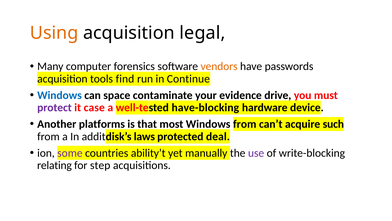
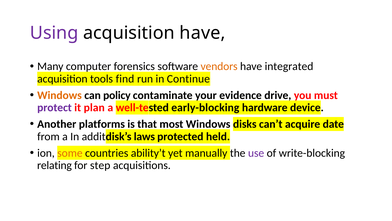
Using colour: orange -> purple (54, 33)
acquisition legal: legal -> have (202, 33)
passwords: passwords -> integrated (289, 66)
Windows colour: blue -> orange (59, 95)
space: space -> policy (117, 95)
case: case -> plan (94, 107)
have-blocking: have-blocking -> early-blocking (205, 107)
from: from -> disks (245, 124)
such: such -> date (333, 124)
deal: deal -> held (218, 136)
some colour: purple -> orange (70, 153)
